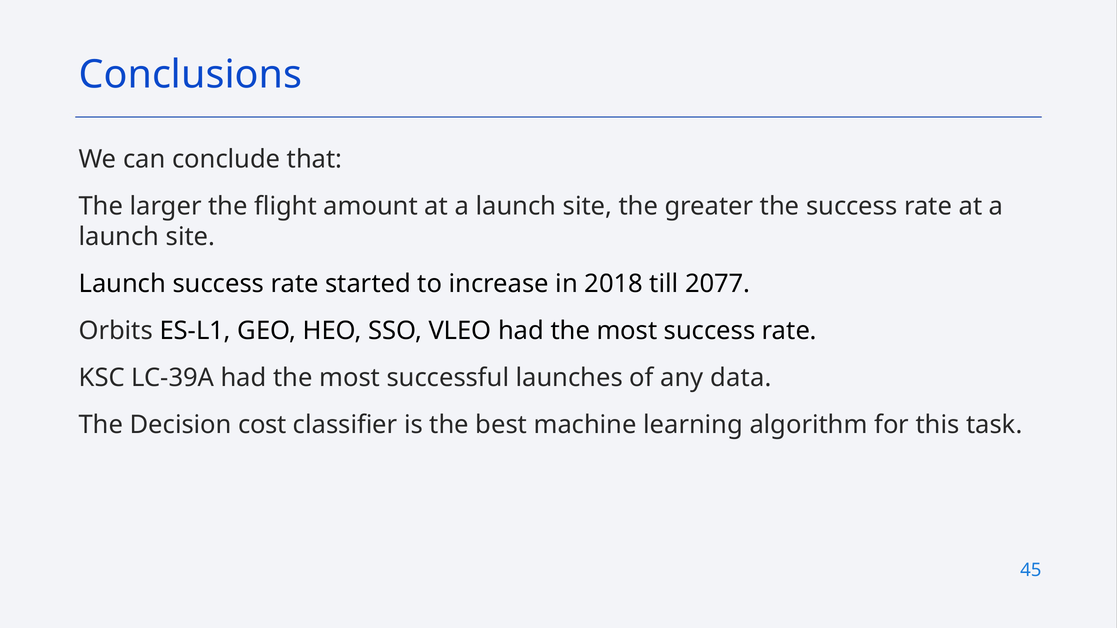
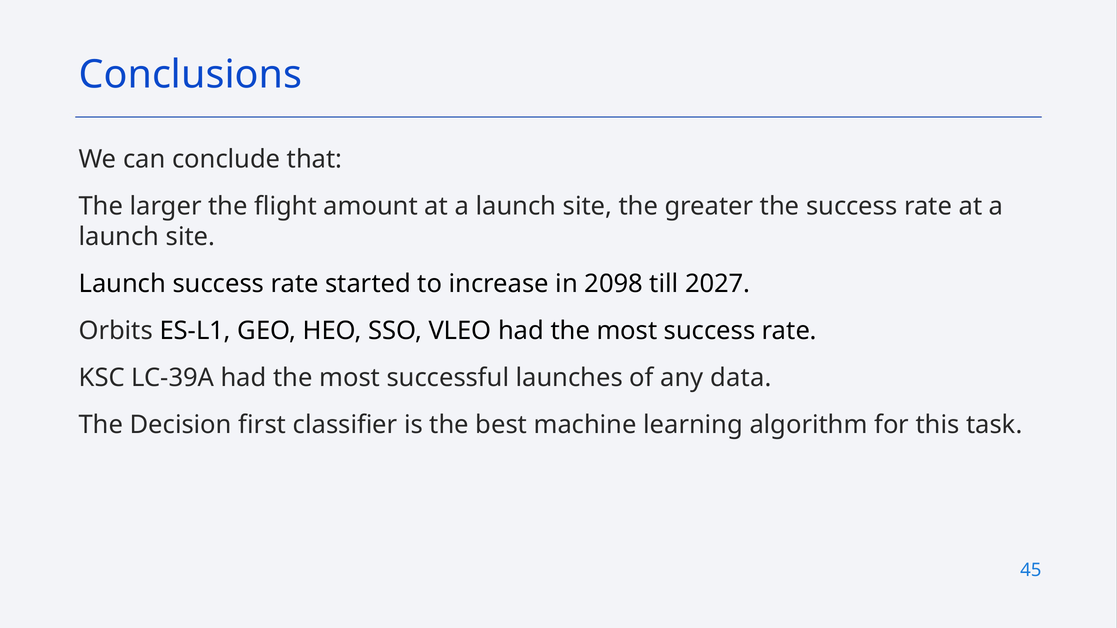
2018: 2018 -> 2098 (614, 284)
2077: 2077 -> 2027 (718, 284)
cost: cost -> first (262, 425)
